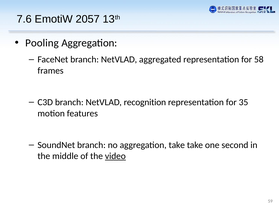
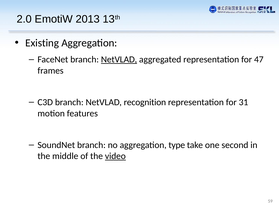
7.6: 7.6 -> 2.0 (24, 19)
2057: 2057 -> 2013 (88, 19)
Pooling: Pooling -> Existing (42, 43)
NetVLAD underline: none -> present (119, 60)
58: 58 -> 47 (259, 60)
35: 35 -> 31 (243, 102)
aggregation take: take -> type (177, 145)
